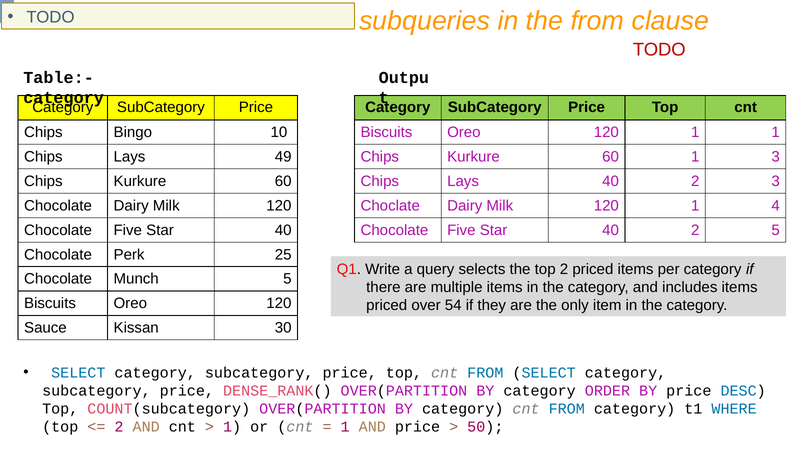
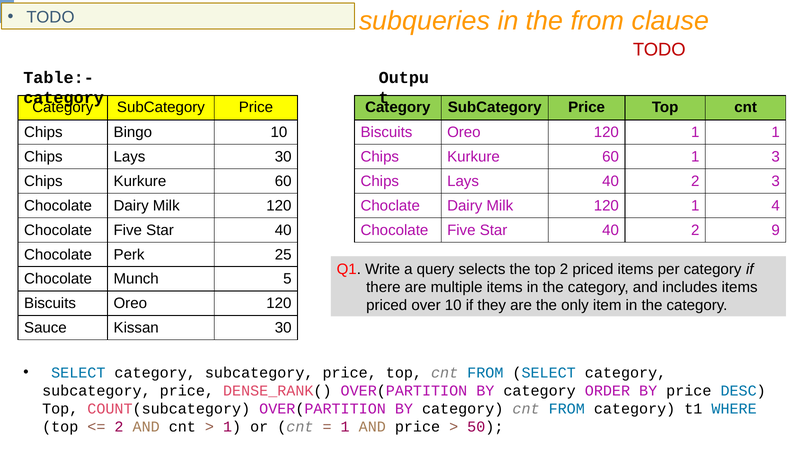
Lays 49: 49 -> 30 (283, 157)
2 5: 5 -> 9 (776, 230)
over 54: 54 -> 10 (453, 306)
